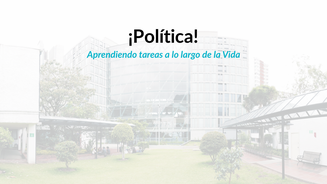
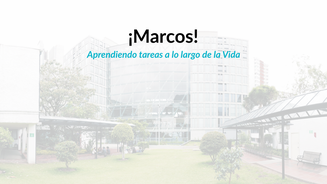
¡Política: ¡Política -> ¡Marcos (163, 37)
